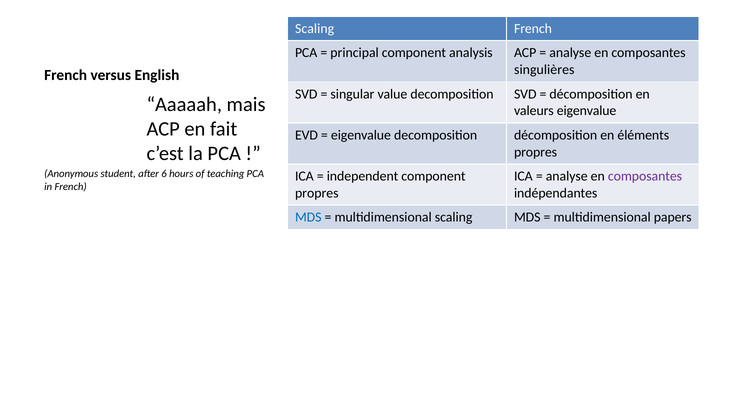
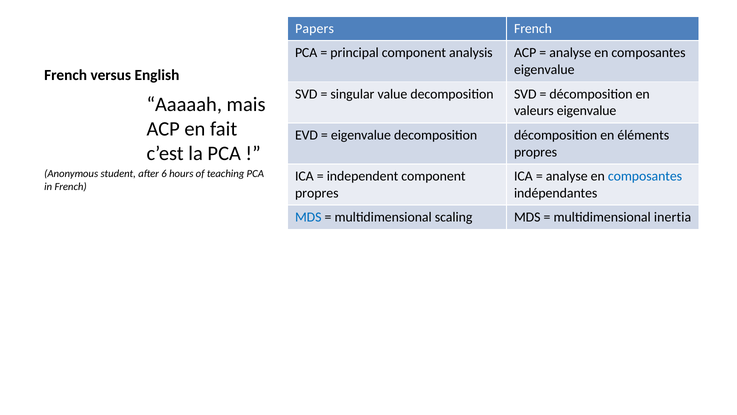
Scaling: Scaling -> Papers (315, 29)
singulières: singulières -> eigenvalue (544, 70)
composantes colour: purple -> blue (645, 176)
papers: papers -> inertia (673, 217)
